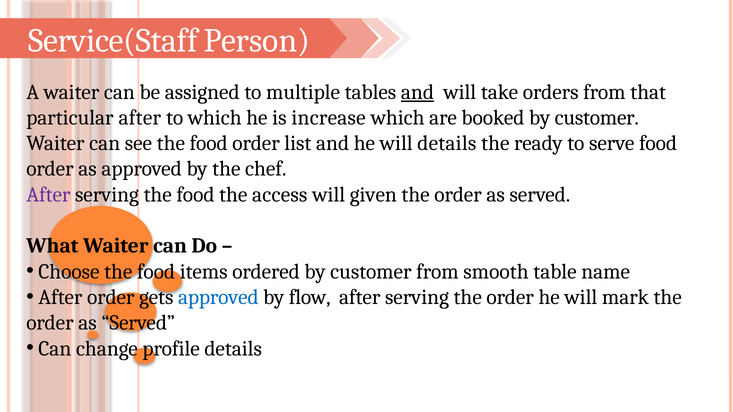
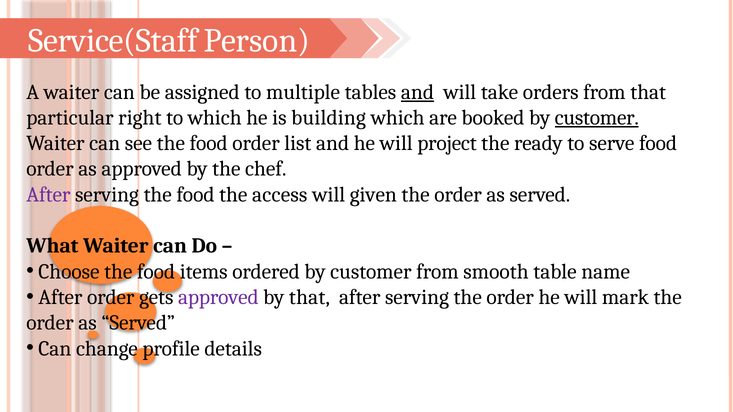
particular after: after -> right (140, 118)
increase: increase -> building (329, 118)
customer underline: none -> present (597, 118)
will details: details -> project (447, 143)
approved colour: blue -> purple (218, 297)
by flow: flow -> that (309, 297)
